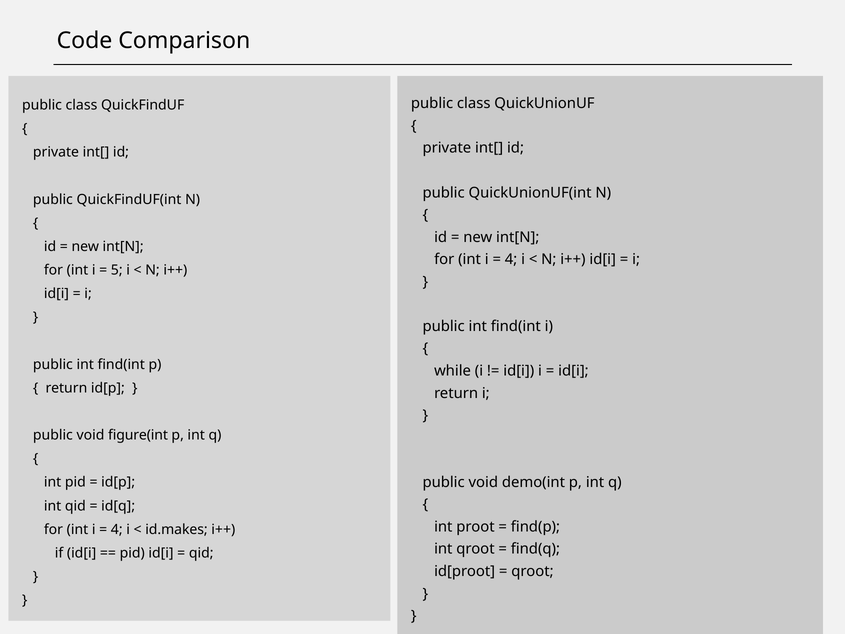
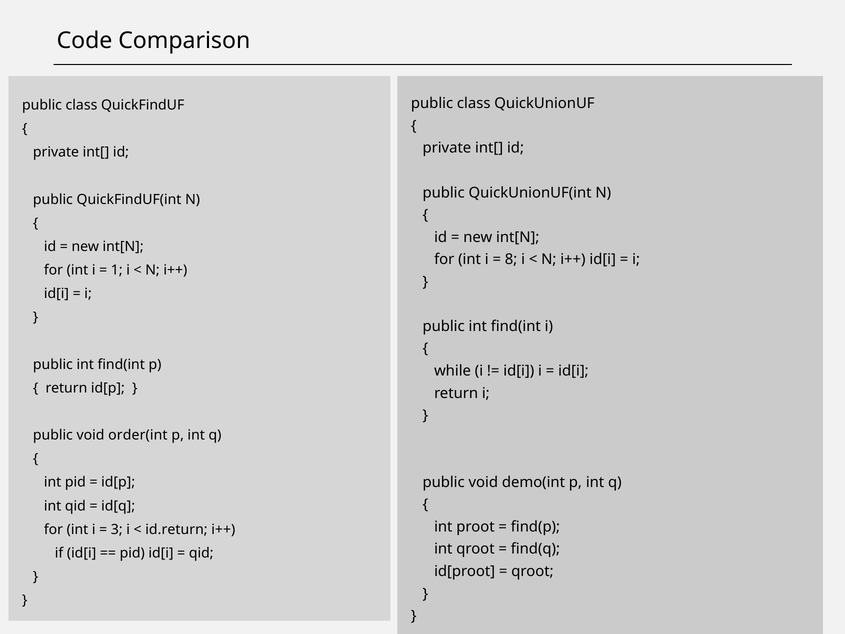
4: 4 -> 8 (511, 259)
5: 5 -> 1 (117, 270)
figure(int: figure(int -> order(int (138, 435)
4: 4 -> 3 (117, 529)
id.makes: id.makes -> id.return (176, 529)
